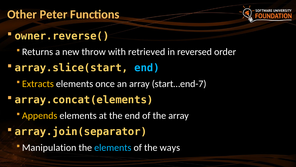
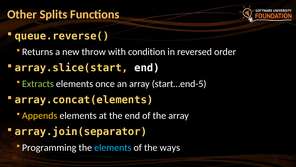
Peter: Peter -> Splits (54, 14)
owner.reverse(: owner.reverse( -> queue.reverse( (62, 36)
retrieved: retrieved -> condition (147, 52)
end colour: light blue -> white (147, 68)
Extracts colour: yellow -> light green (38, 84)
start…end-7: start…end-7 -> start…end-5 (179, 84)
Manipulation: Manipulation -> Programming (49, 147)
